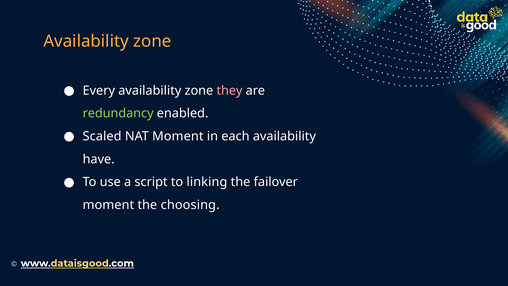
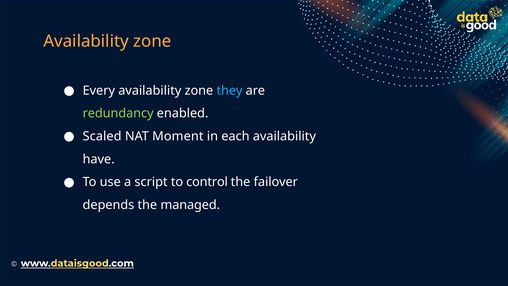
they colour: pink -> light blue (229, 90)
linking: linking -> control (207, 182)
moment: moment -> depends (108, 205)
choosing: choosing -> managed (190, 205)
